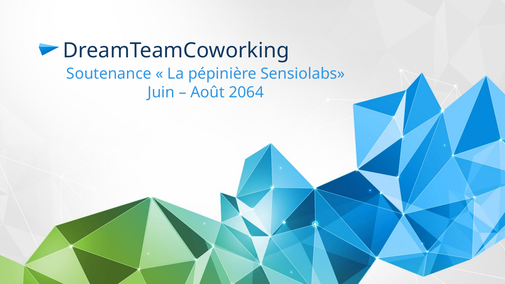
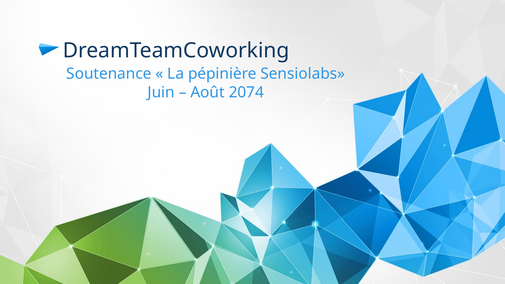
2064: 2064 -> 2074 (246, 92)
